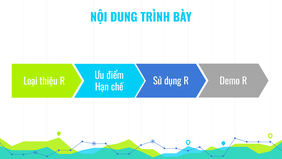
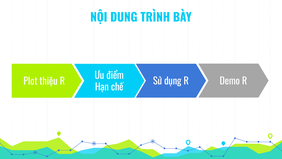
Loại: Loại -> Plot (30, 81)
